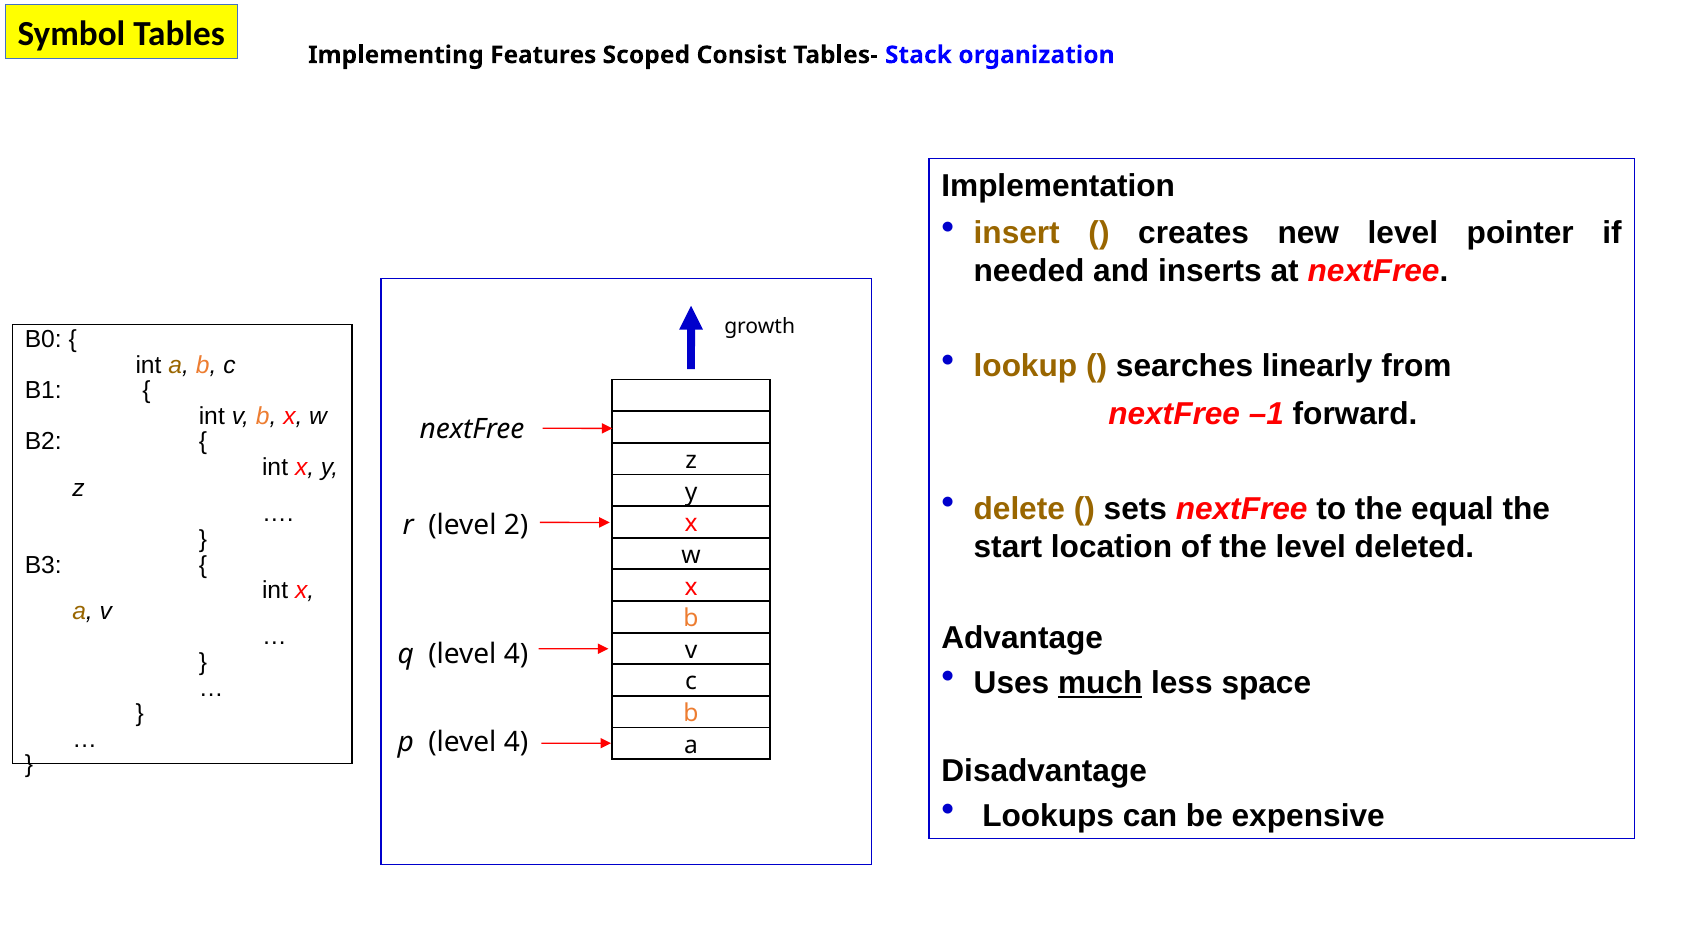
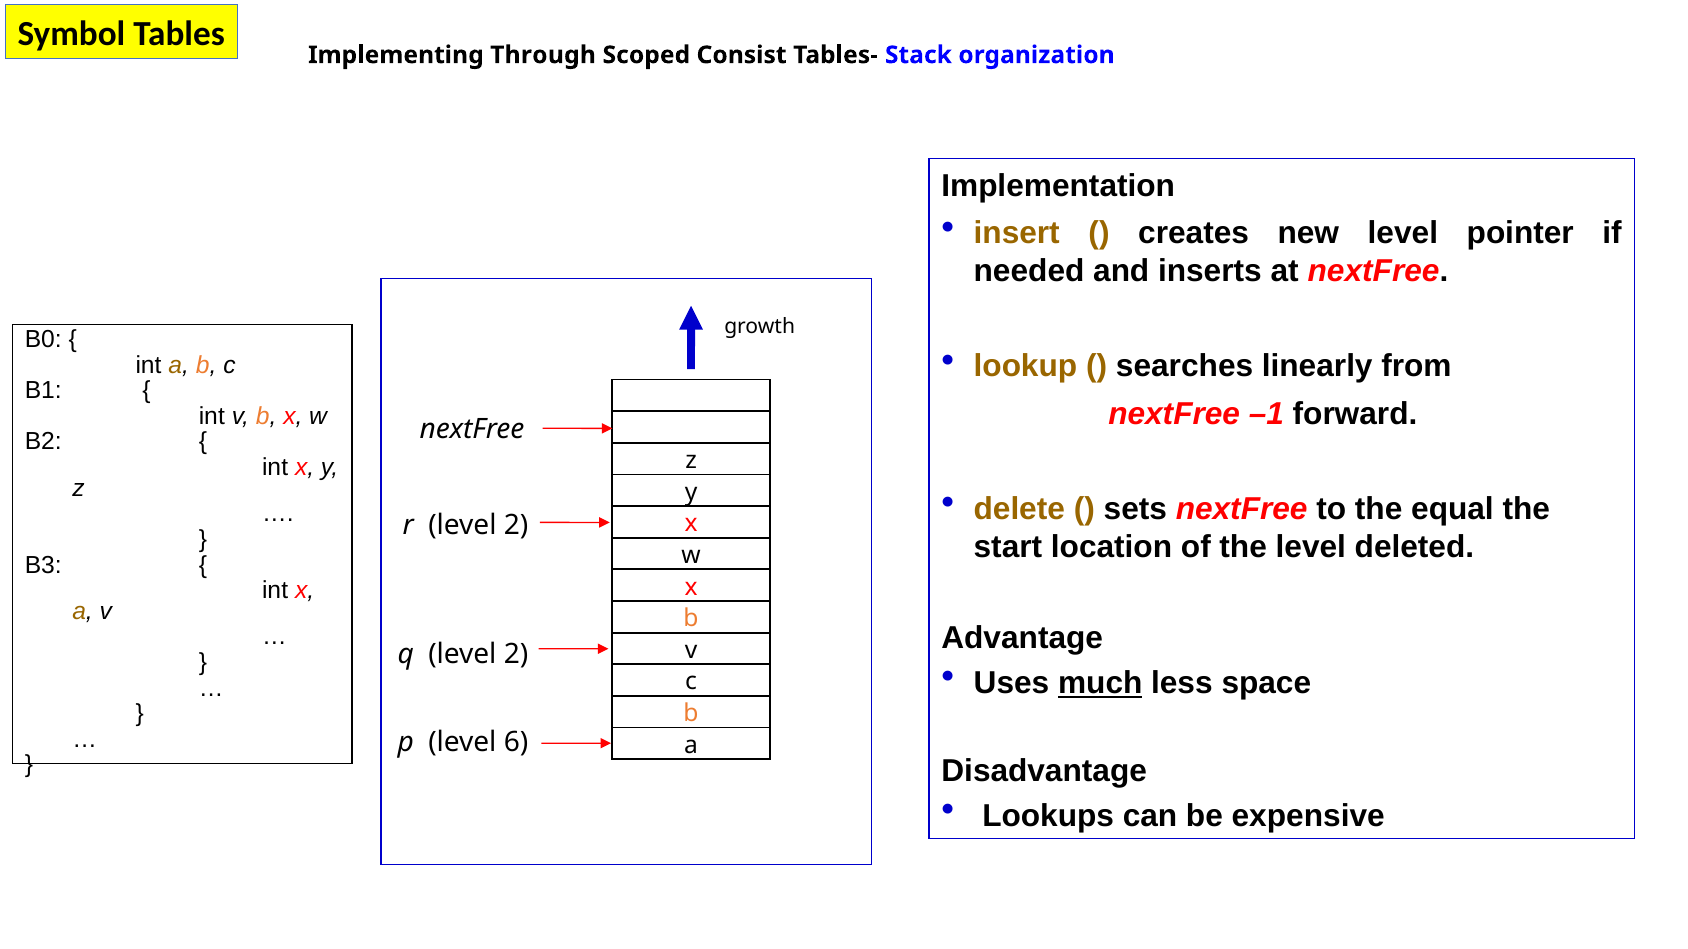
Features: Features -> Through (543, 55)
q level 4: 4 -> 2 (516, 655)
p level 4: 4 -> 6 (516, 742)
